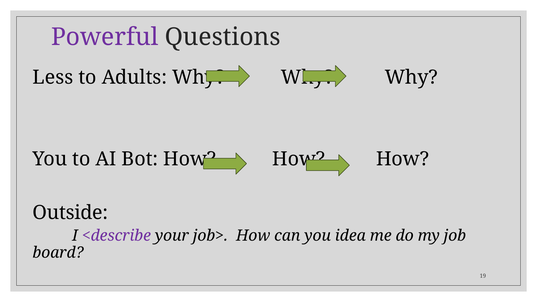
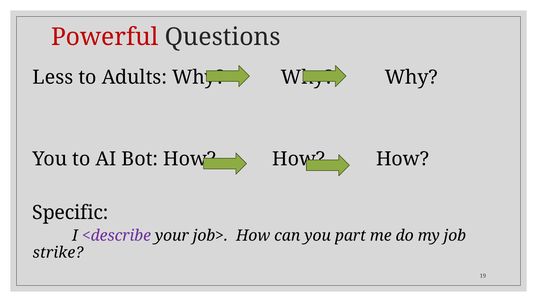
Powerful colour: purple -> red (105, 37)
Outside: Outside -> Specific (70, 213)
idea: idea -> part (350, 236)
board: board -> strike (58, 253)
